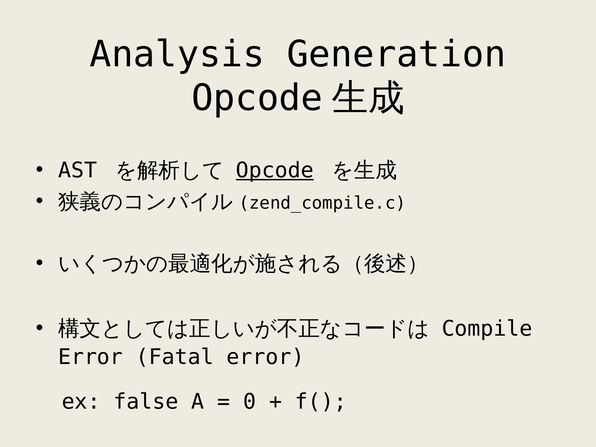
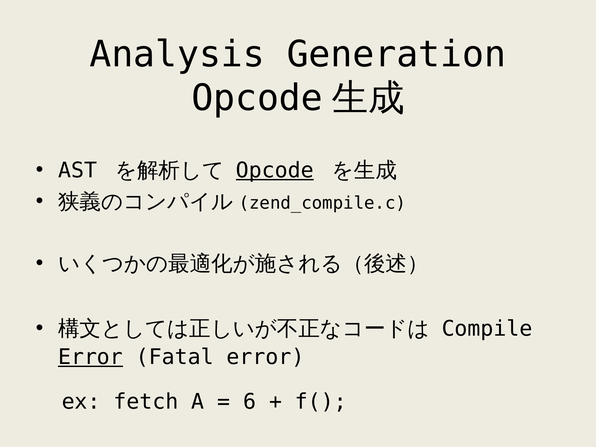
Error underline: none -> present (91, 357)
false: false -> fetch (146, 402)
0: 0 -> 6 (250, 402)
